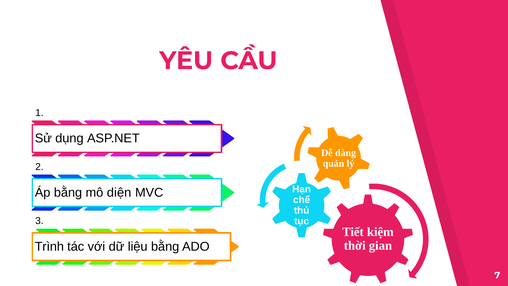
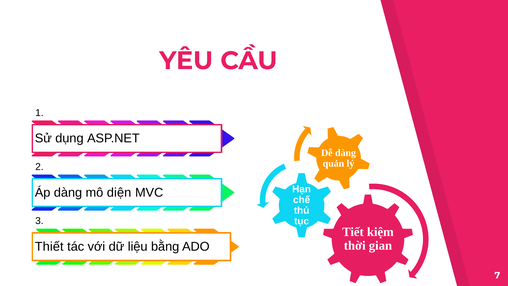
Áp bằng: bằng -> dàng (68, 192)
Trình: Trình -> Thiết (49, 246)
